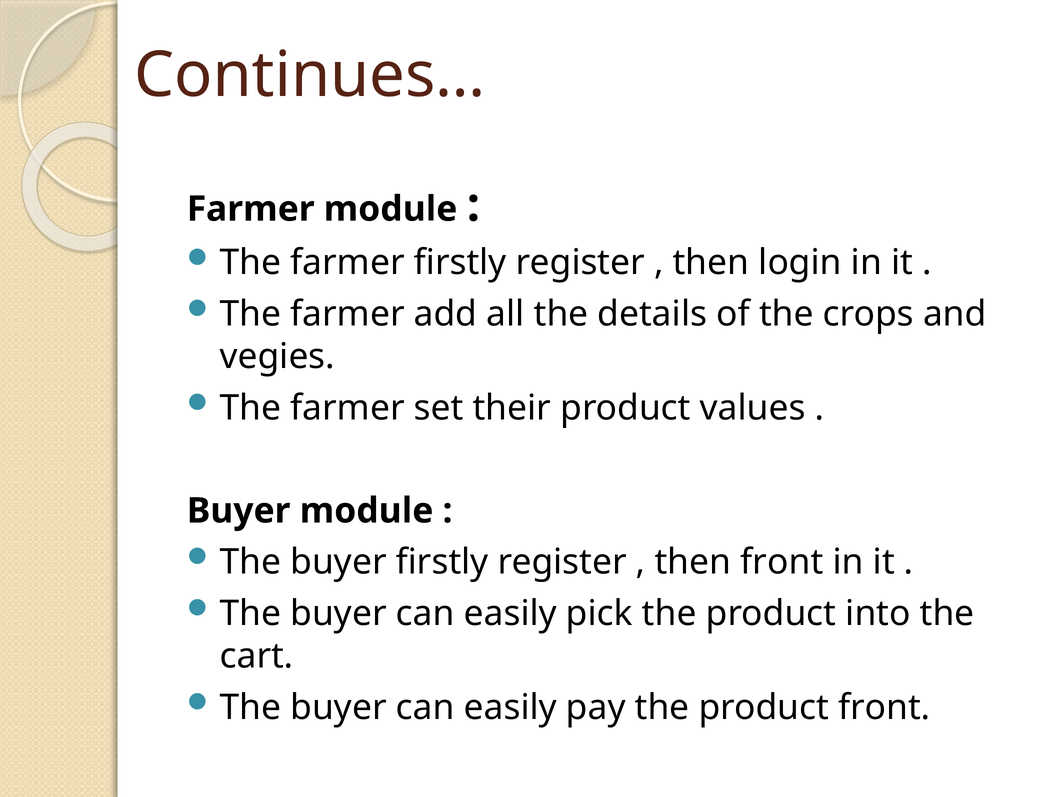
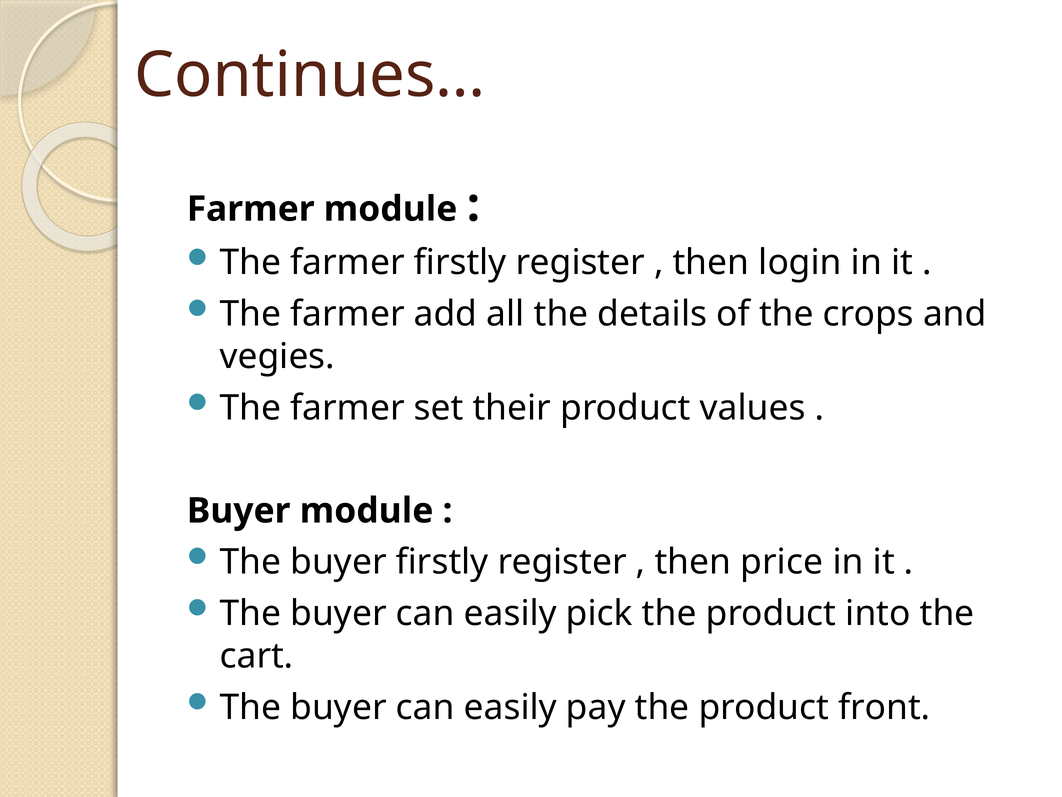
then front: front -> price (782, 562)
